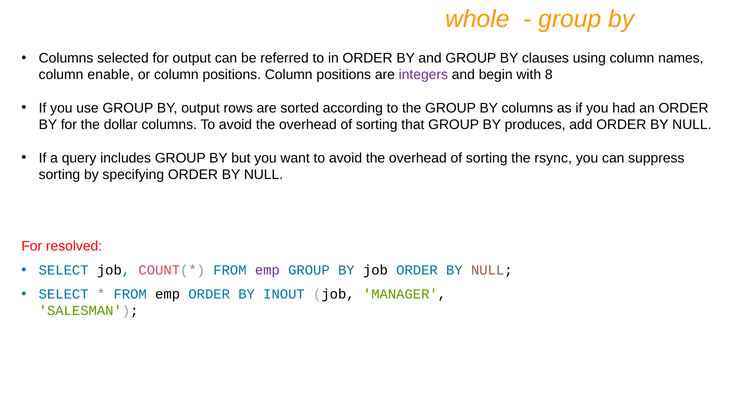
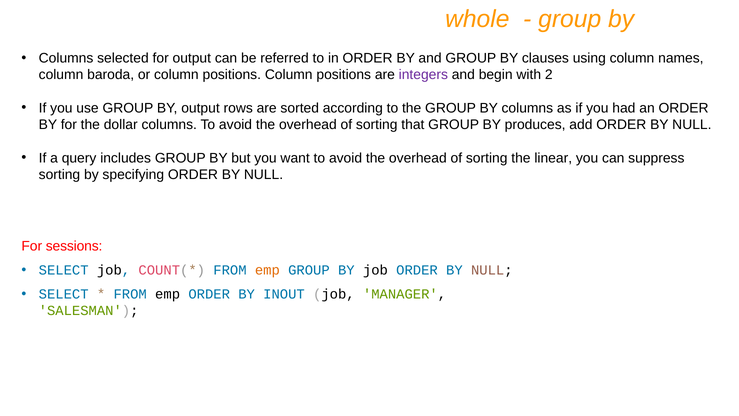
enable: enable -> baroda (111, 75)
8: 8 -> 2 (549, 75)
rsync: rsync -> linear (553, 158)
resolved: resolved -> sessions (74, 246)
emp colour: purple -> orange (267, 270)
